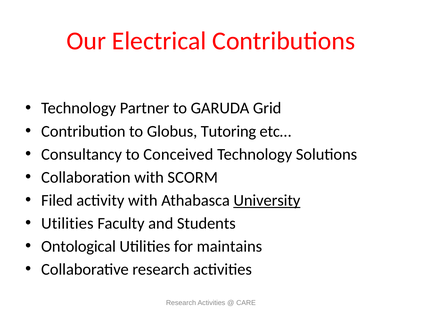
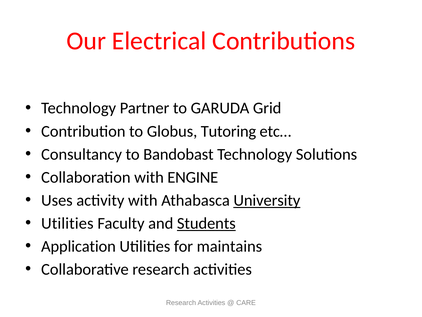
Conceived: Conceived -> Bandobast (178, 154)
SCORM: SCORM -> ENGINE (193, 177)
Filed: Filed -> Uses (57, 200)
Students underline: none -> present (206, 223)
Ontological: Ontological -> Application (78, 246)
